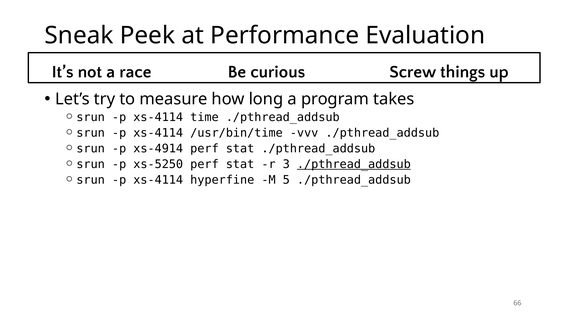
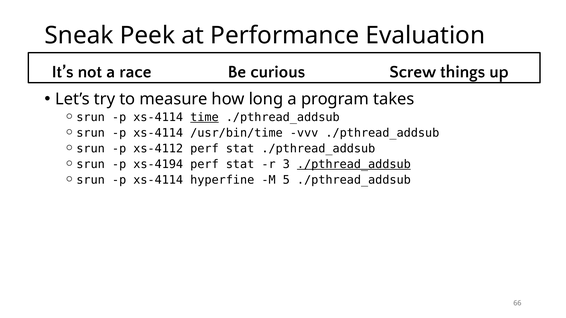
time underline: none -> present (204, 117)
xs-4914: xs-4914 -> xs-4112 (158, 149)
xs-5250: xs-5250 -> xs-4194 (158, 165)
